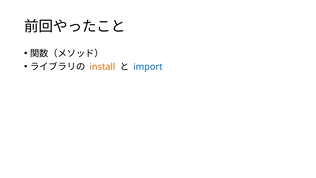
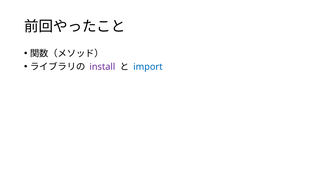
install colour: orange -> purple (102, 67)
